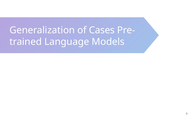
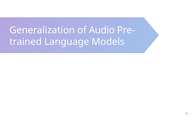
Cases: Cases -> Audio (102, 30)
